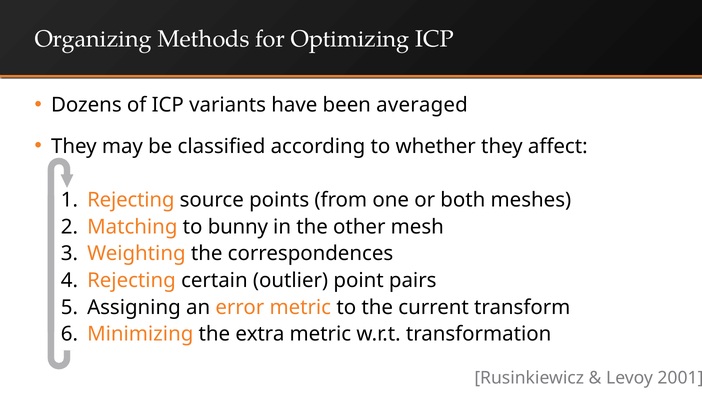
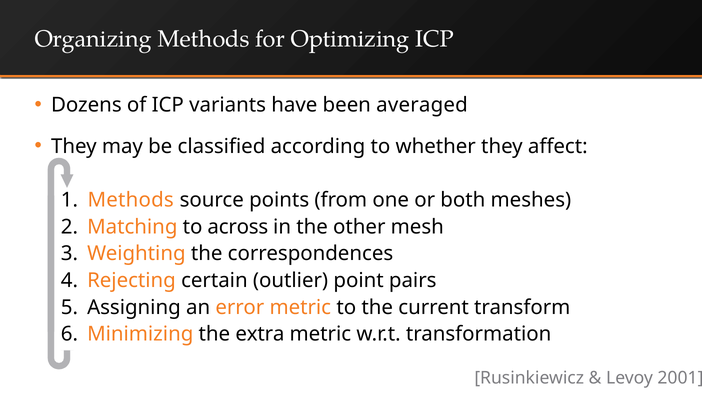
Rejecting: Rejecting -> Methods (131, 200)
bunny: bunny -> across (238, 227)
